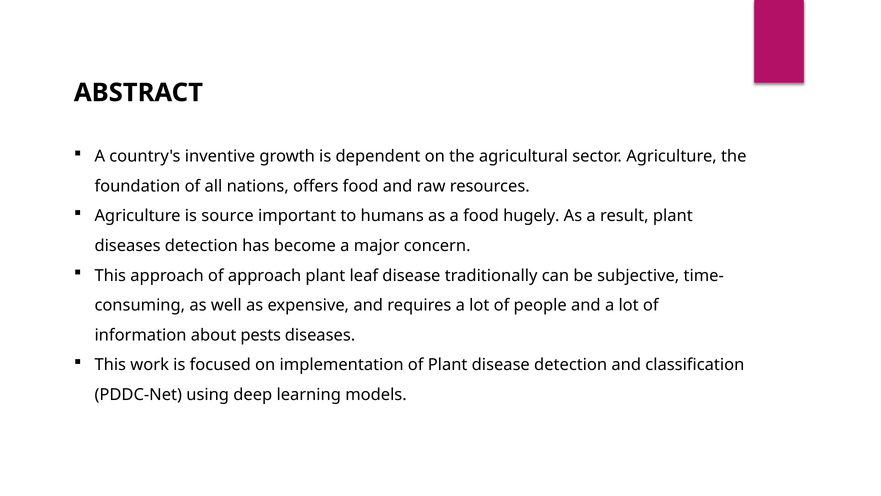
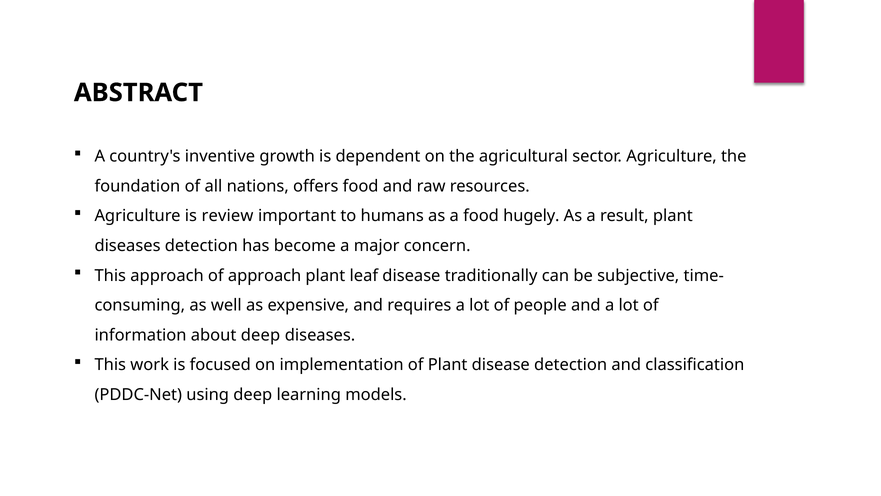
source: source -> review (227, 216)
about pests: pests -> deep (261, 335)
